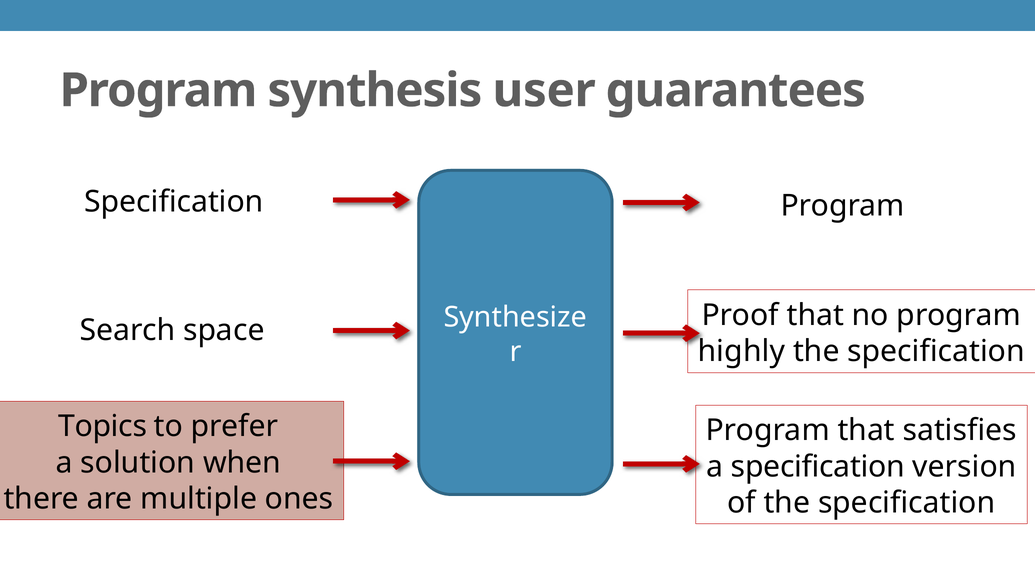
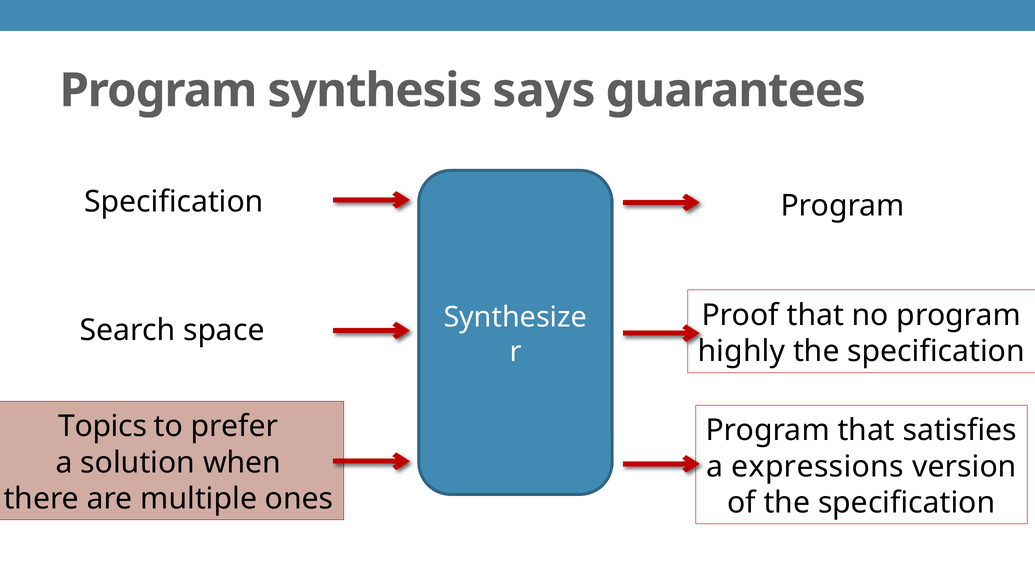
user: user -> says (544, 91)
a specification: specification -> expressions (818, 467)
